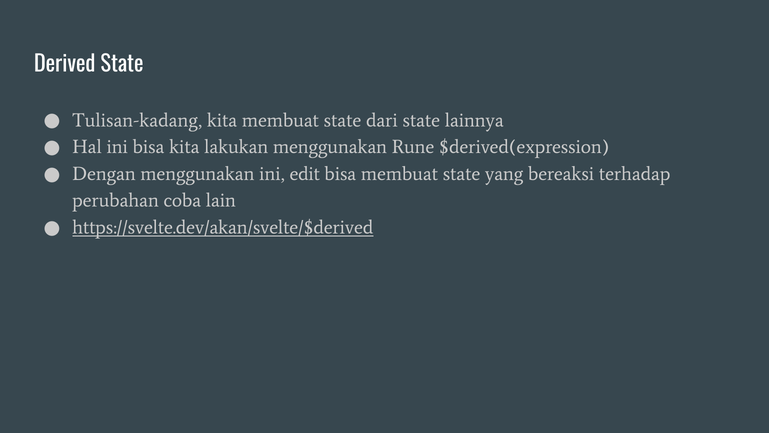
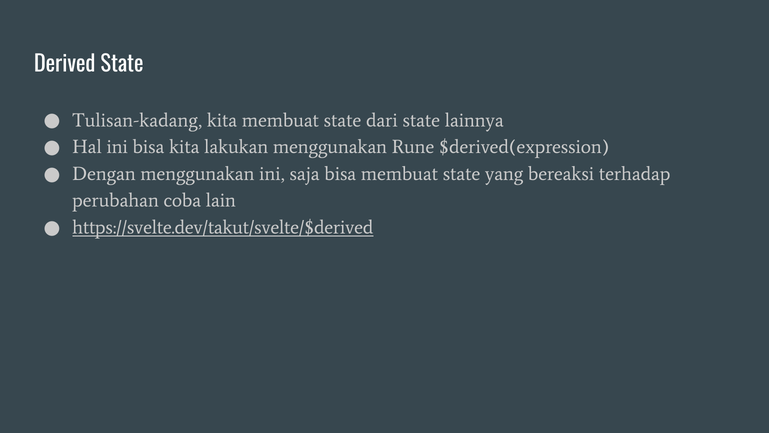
edit: edit -> saja (305, 174)
https://svelte.dev/akan/svelte/$derived: https://svelte.dev/akan/svelte/$derived -> https://svelte.dev/takut/svelte/$derived (223, 227)
